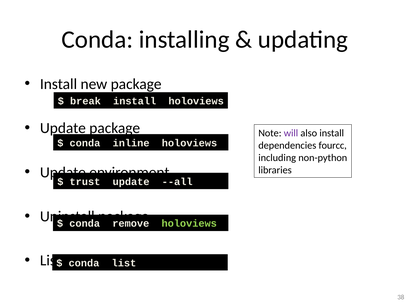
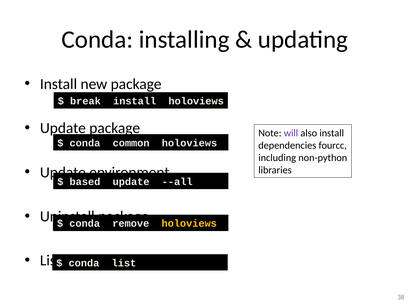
inline: inline -> common (131, 143)
trust: trust -> based (85, 182)
holoviews colour: light green -> yellow (189, 224)
